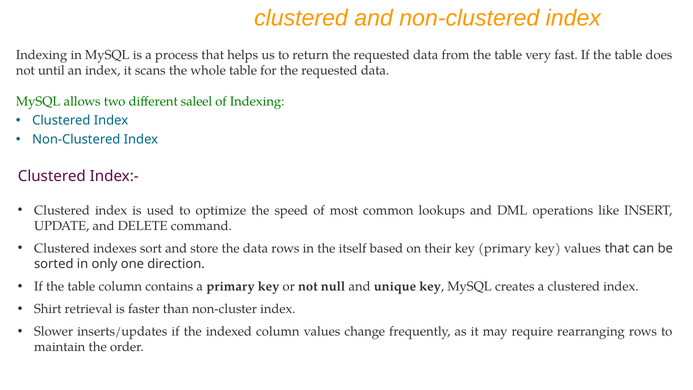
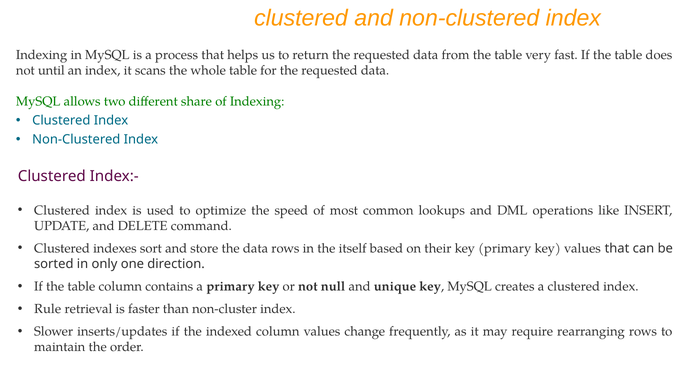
saleel: saleel -> share (196, 101)
Shirt: Shirt -> Rule (48, 309)
